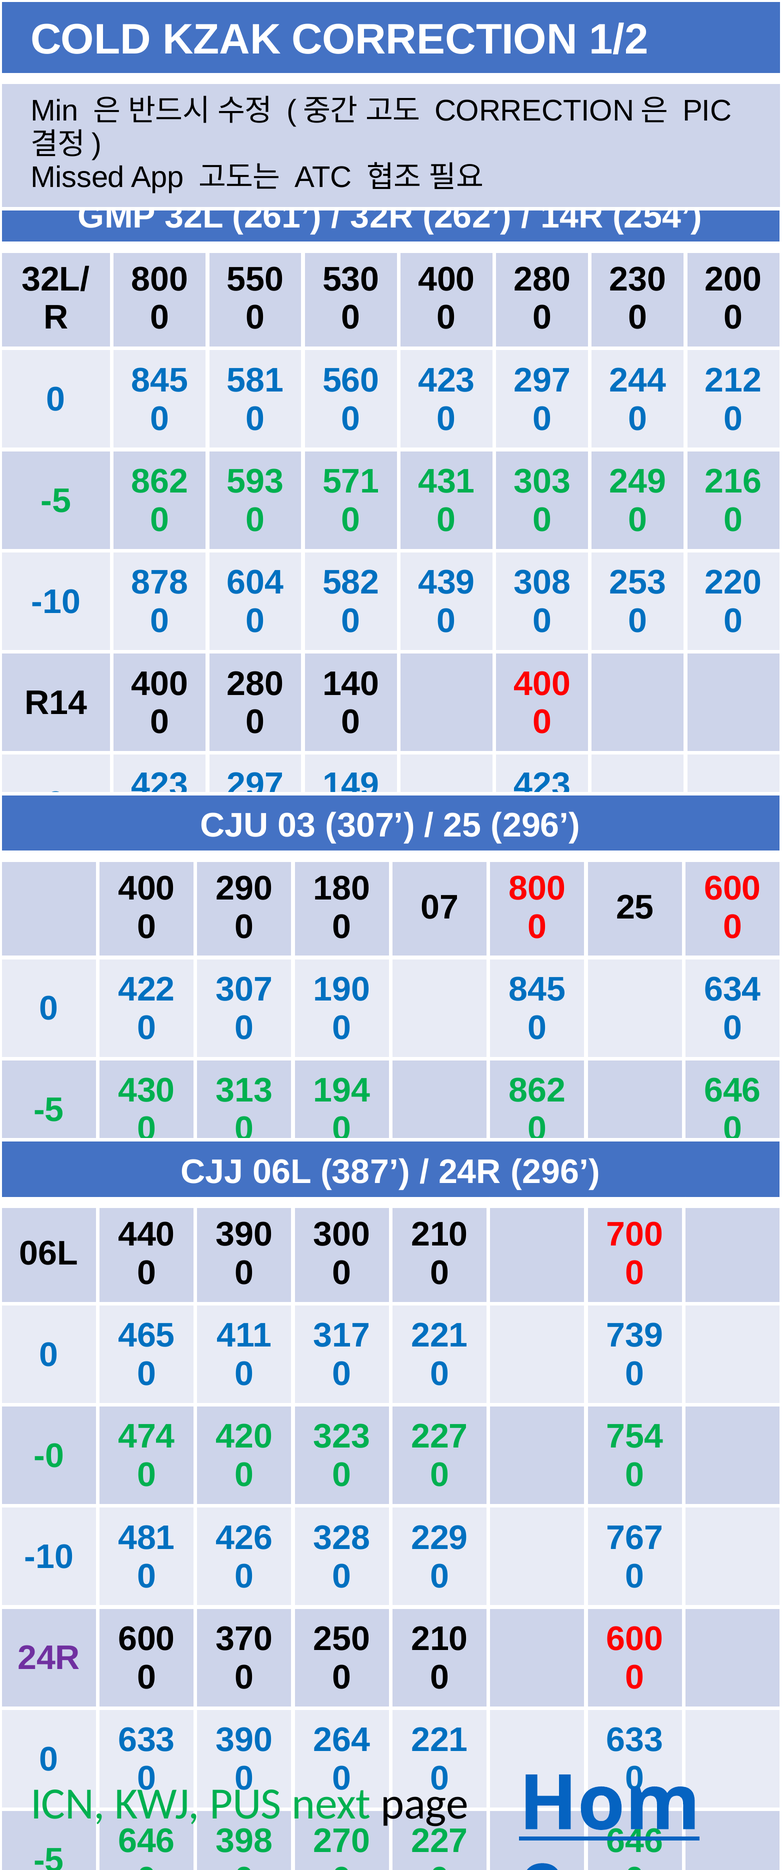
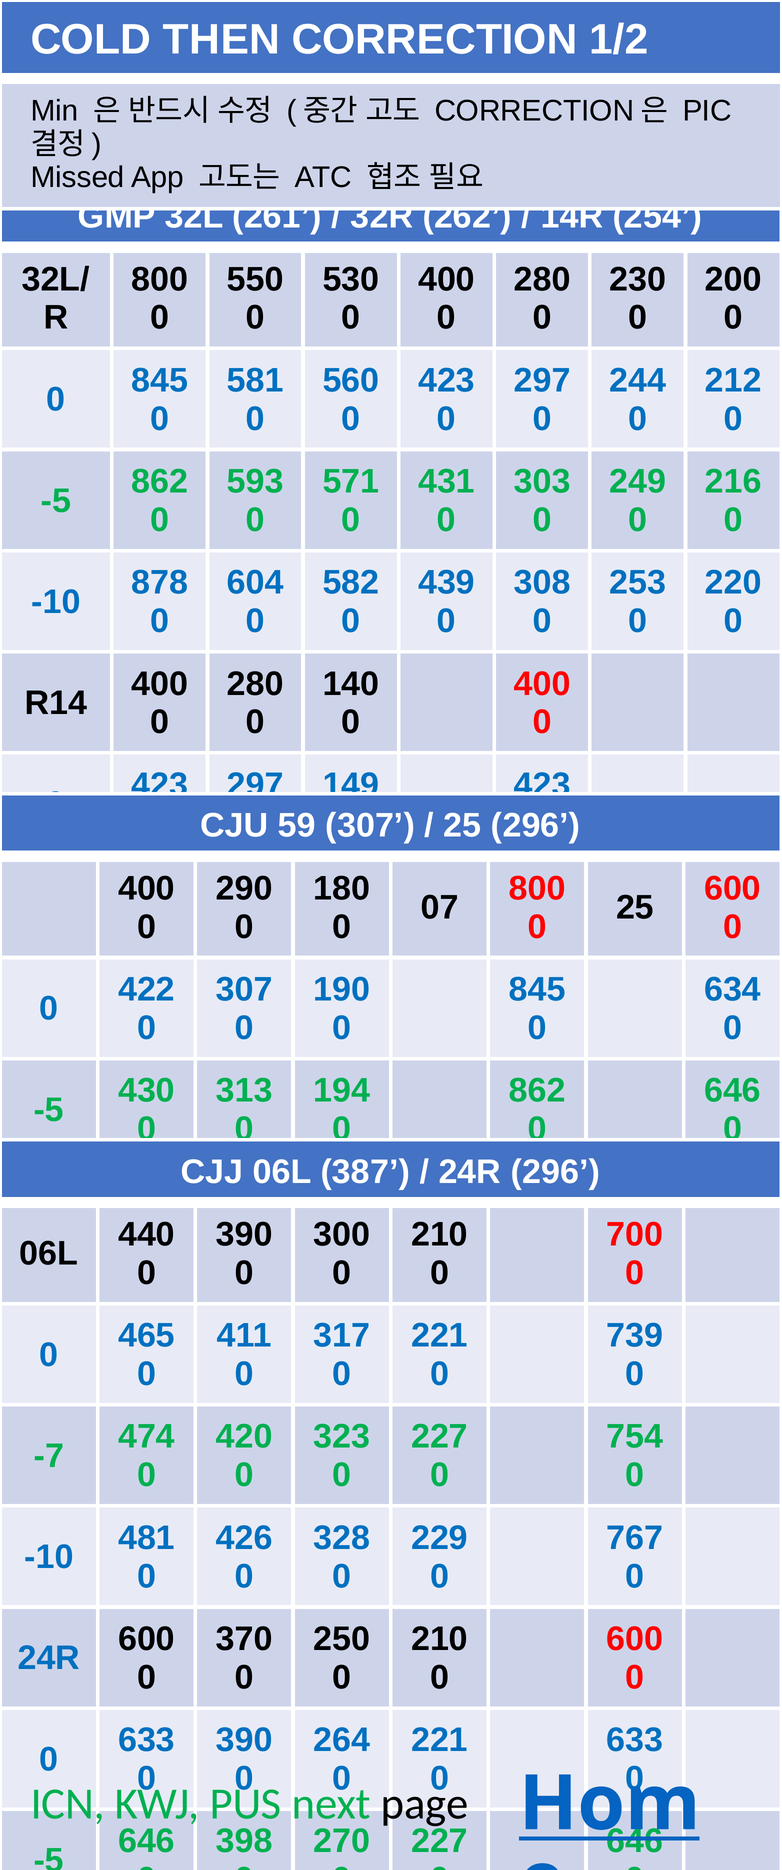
KZAK: KZAK -> THEN (222, 40)
03: 03 -> 59 (297, 826)
-0: -0 -> -7 (49, 1457)
24R colour: purple -> blue (49, 1659)
